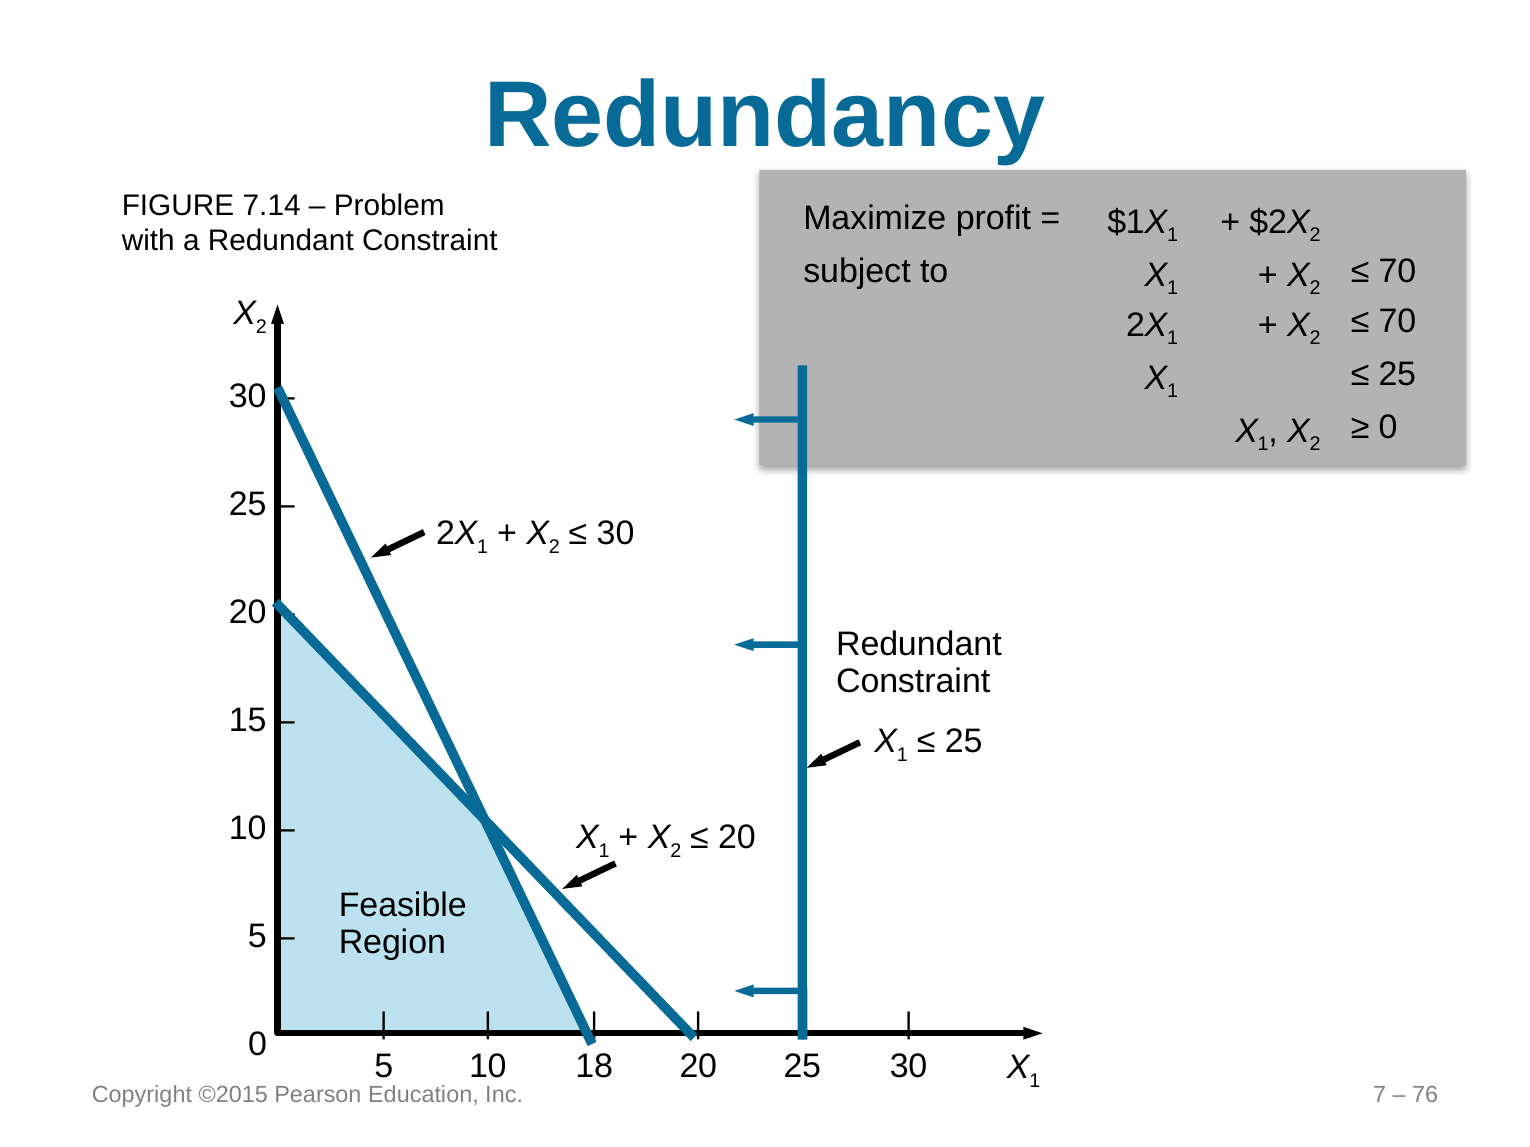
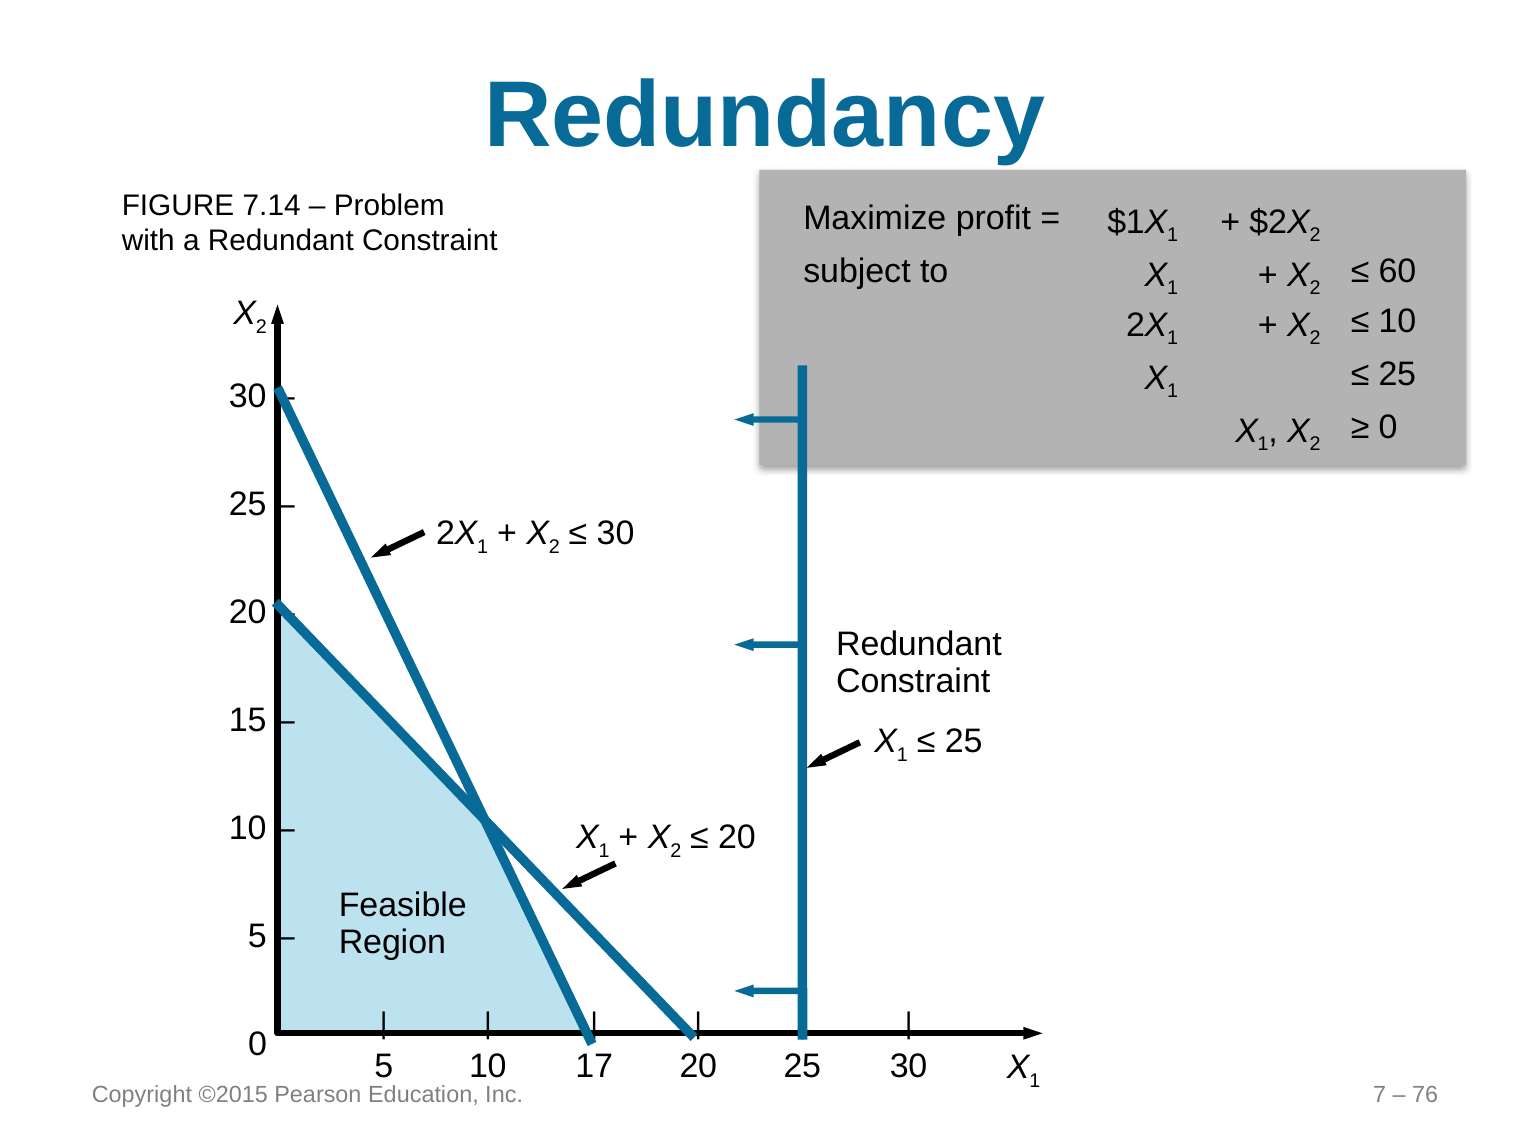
70: 70 -> 60 (1397, 272)
70: 70 -> 10 (1397, 322)
18: 18 -> 17 (594, 1067)
